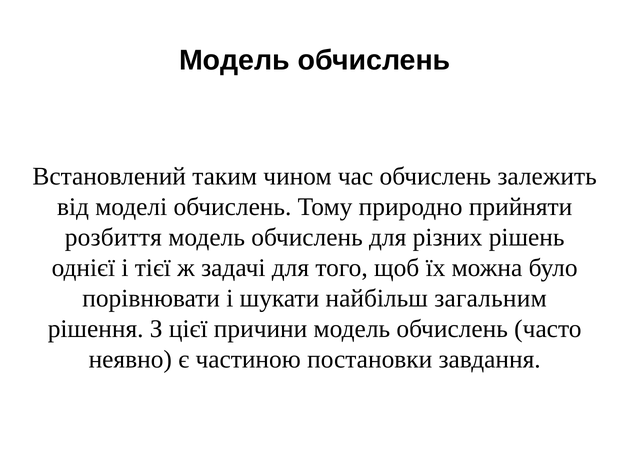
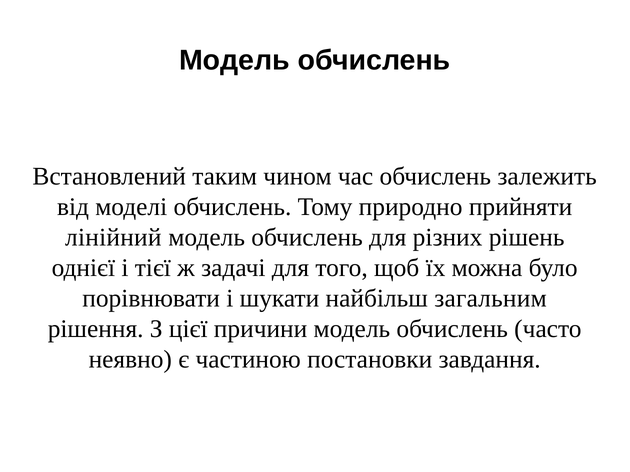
розбиття: розбиття -> лінійний (113, 238)
